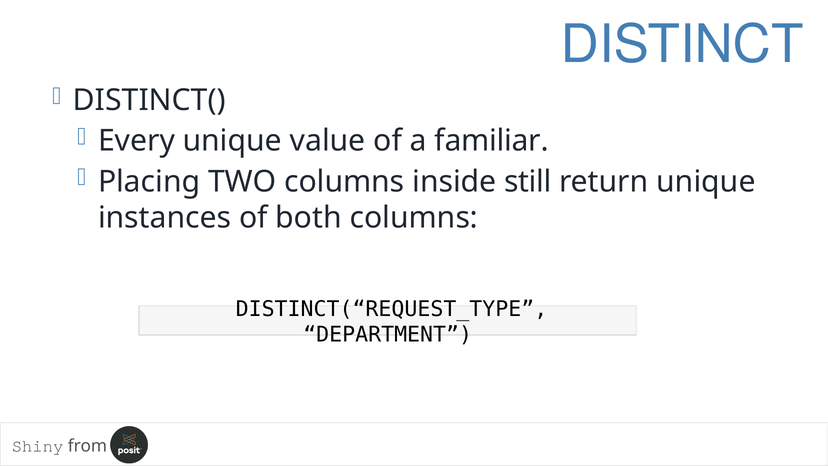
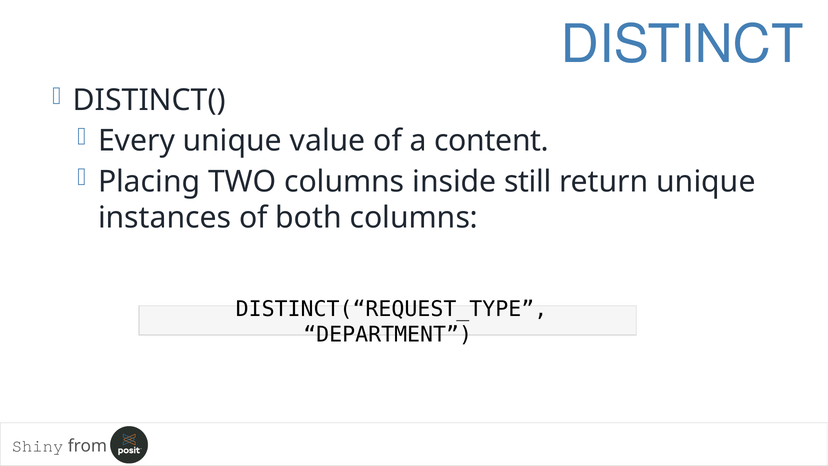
familiar: familiar -> content (492, 141)
